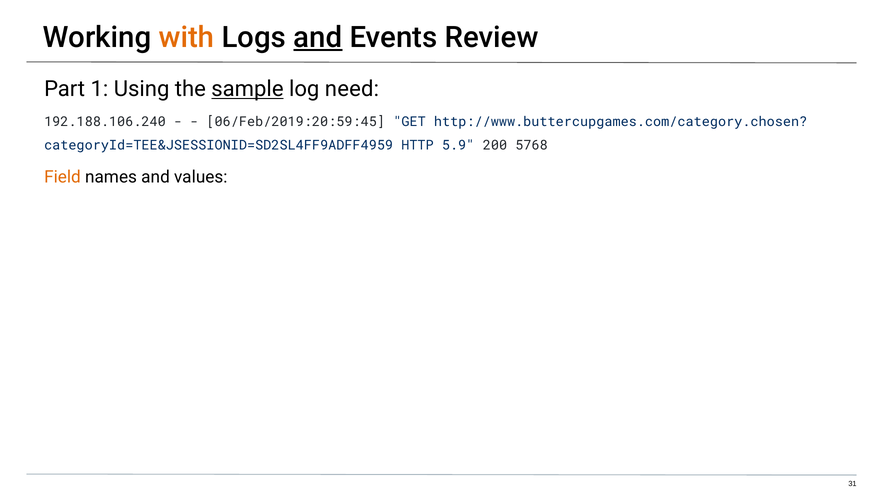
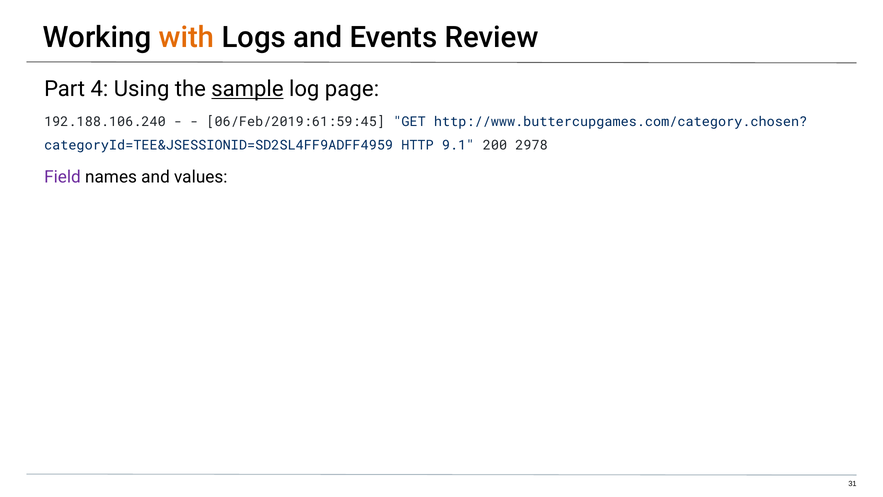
and underline: present -> none (318, 37)
1: 1 -> 4 (99, 89)
need: need -> page (352, 89)
06/Feb/2019:20:59:45: 06/Feb/2019:20:59:45 -> 06/Feb/2019:61:59:45 (296, 122)
5.9: 5.9 -> 9.1 (458, 145)
5768: 5768 -> 2978 (532, 145)
Field colour: orange -> purple (62, 177)
